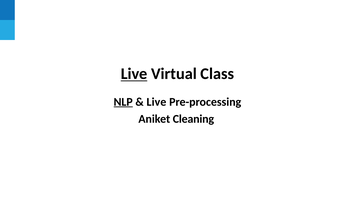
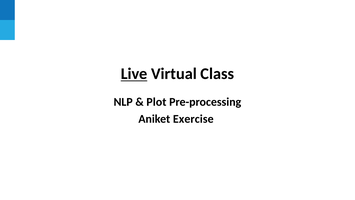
NLP underline: present -> none (123, 102)
Live: Live -> Plot (156, 102)
Cleaning: Cleaning -> Exercise (193, 119)
